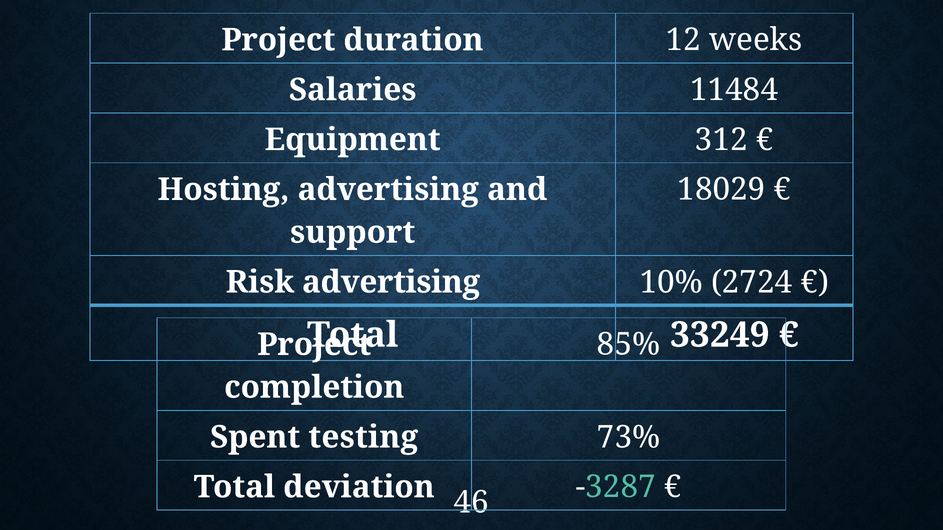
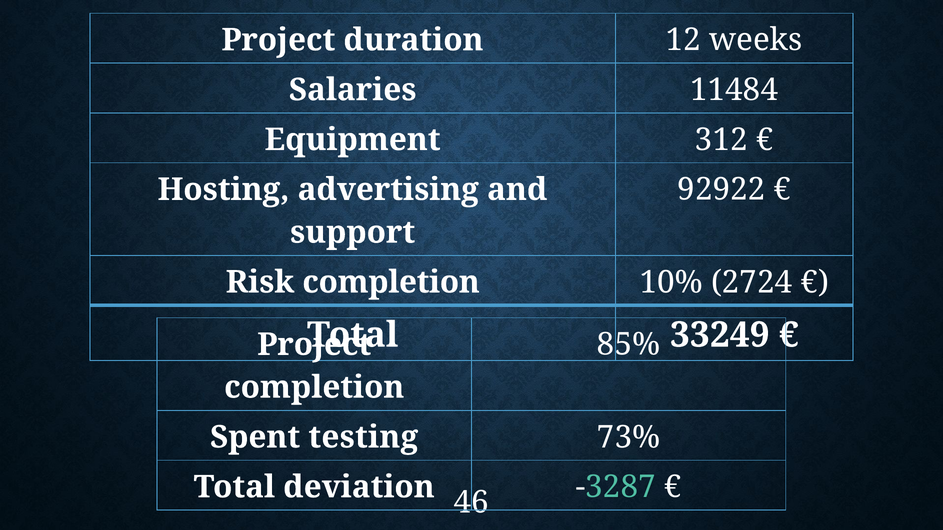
18029: 18029 -> 92922 (721, 190)
Risk advertising: advertising -> completion (391, 282)
